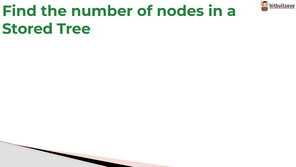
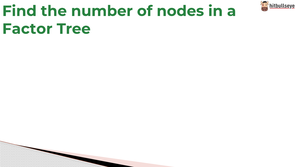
Stored: Stored -> Factor (27, 29)
